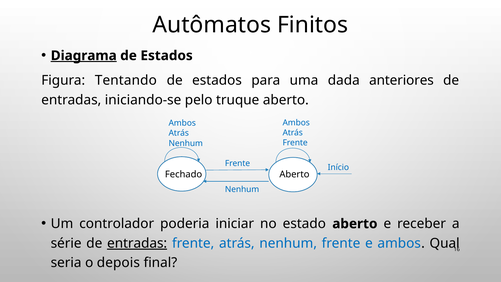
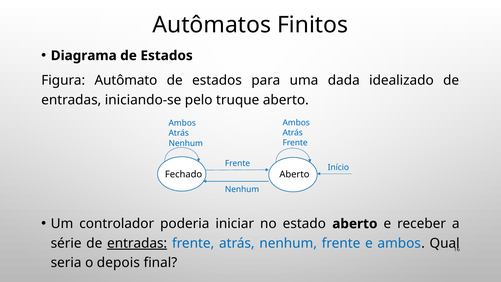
Diagrama underline: present -> none (84, 56)
Tentando: Tentando -> Autômato (126, 80)
anteriores: anteriores -> idealizado (401, 80)
